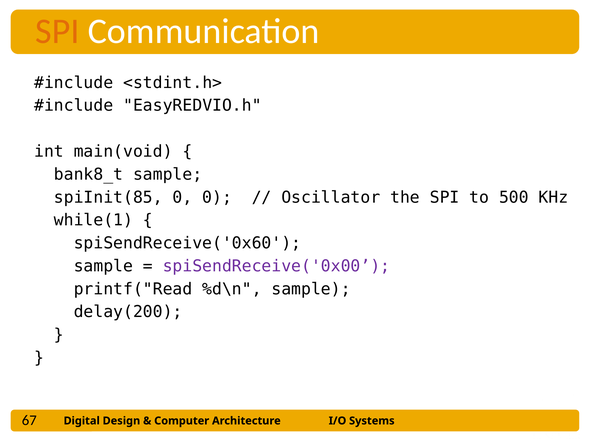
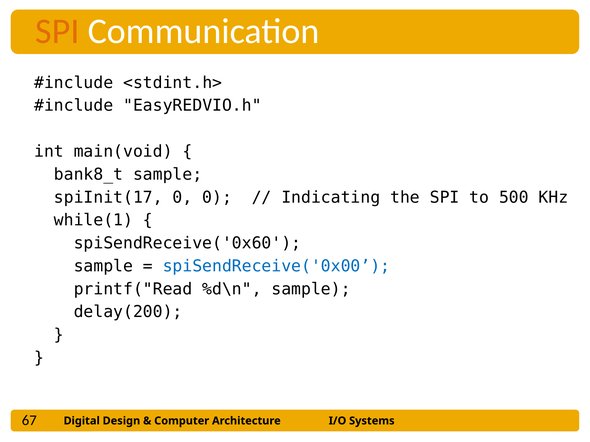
spiInit(85: spiInit(85 -> spiInit(17 (108, 197)
Oscillator: Oscillator -> Indicating (331, 197)
spiSendReceive('0x00 colour: purple -> blue (276, 266)
